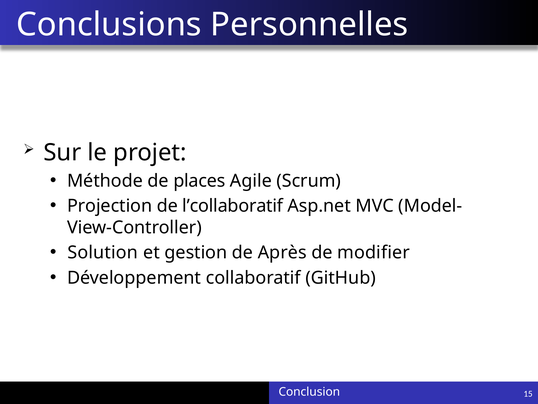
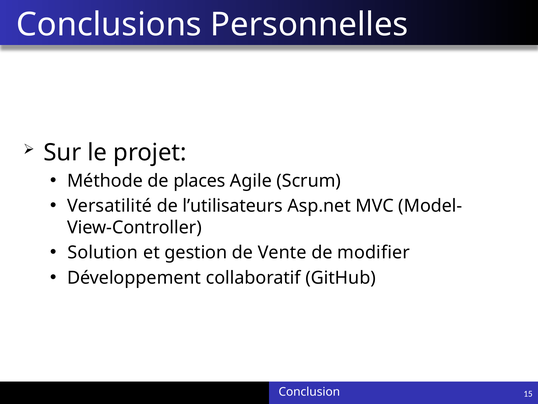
Projection: Projection -> Versatilité (110, 206)
l’collaboratif: l’collaboratif -> l’utilisateurs (233, 206)
Après: Après -> Vente (282, 252)
